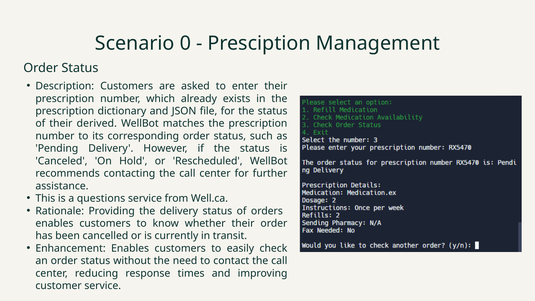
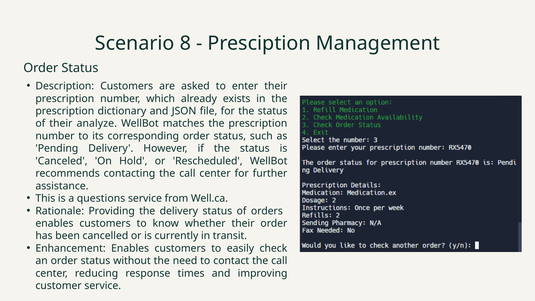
0: 0 -> 8 (185, 43)
derived: derived -> analyze (97, 124)
